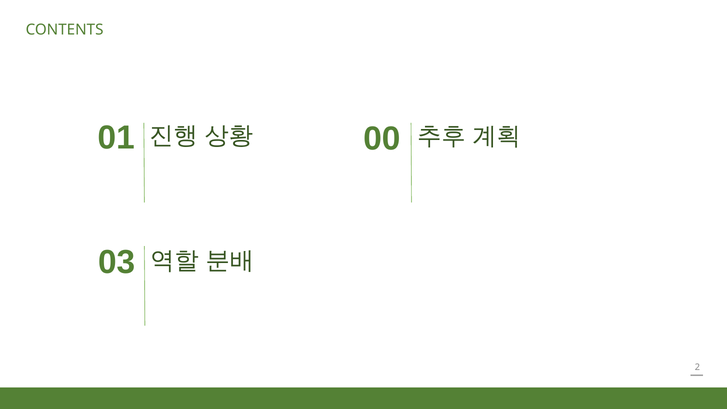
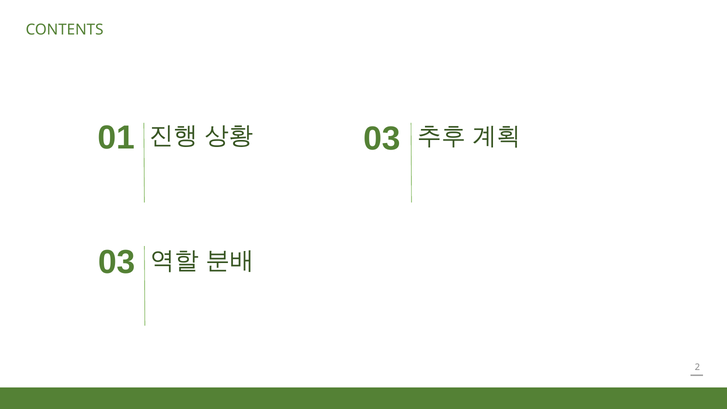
00: 00 -> 03 (382, 139)
